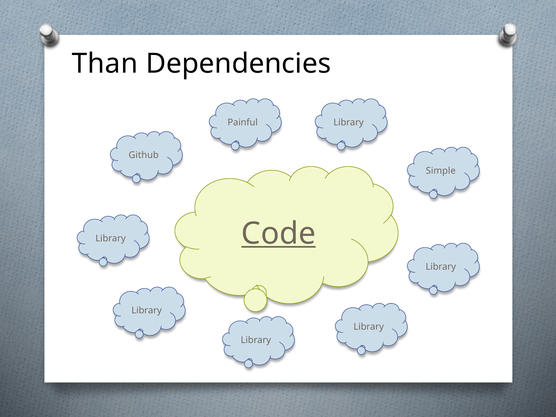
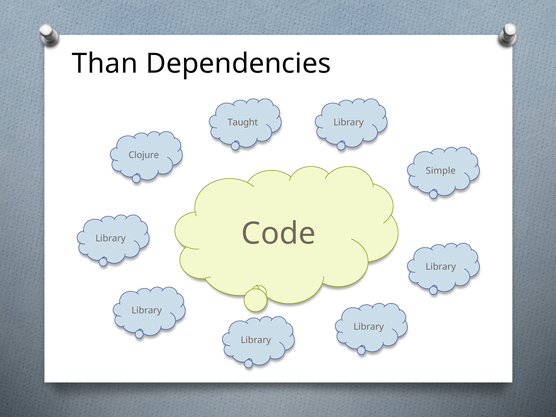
Painful: Painful -> Taught (243, 122)
Github: Github -> Clojure (144, 155)
Code underline: present -> none (279, 234)
